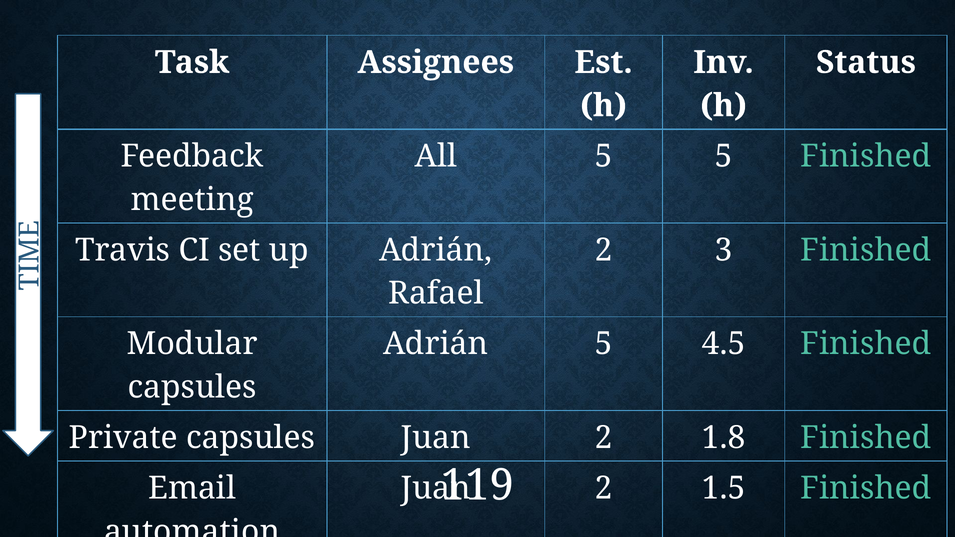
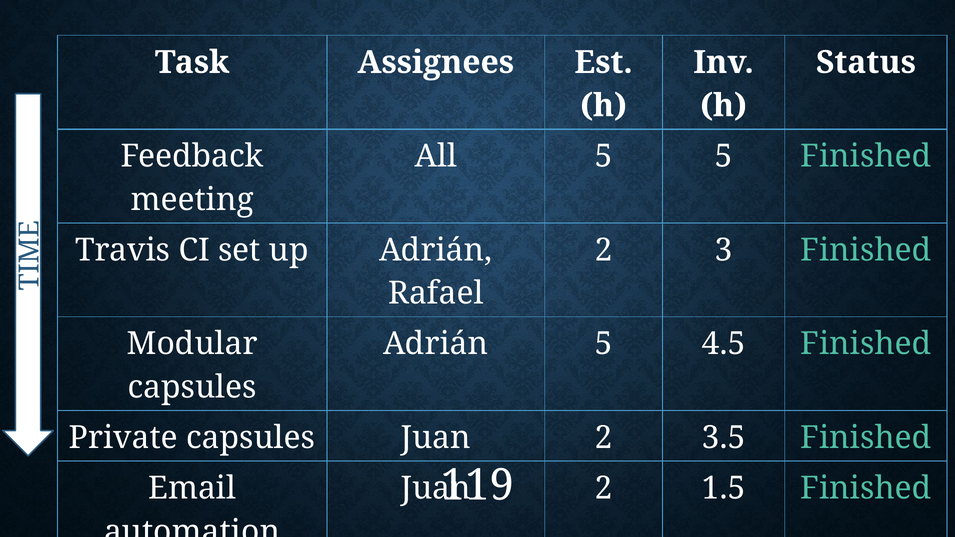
1.8: 1.8 -> 3.5 (724, 438)
